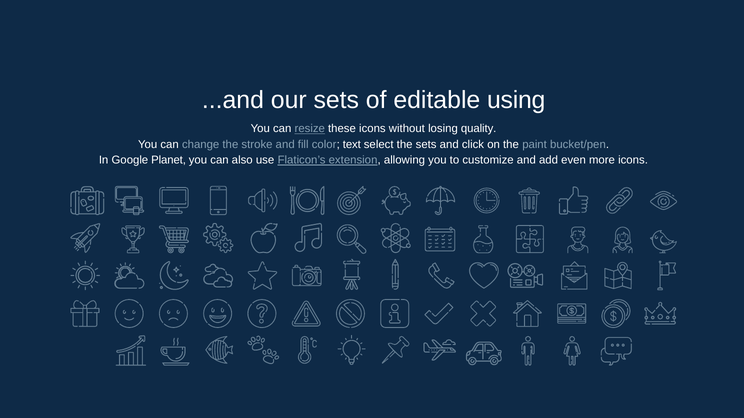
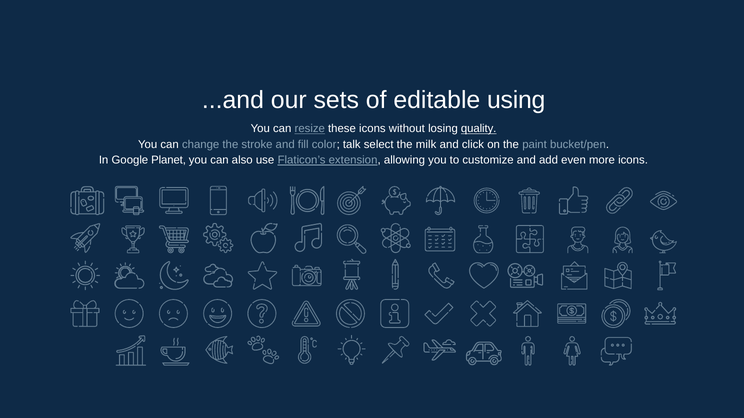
quality underline: none -> present (479, 129)
text: text -> talk (352, 145)
the sets: sets -> milk (426, 145)
